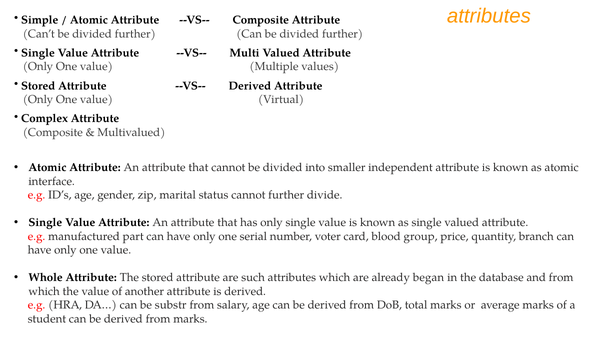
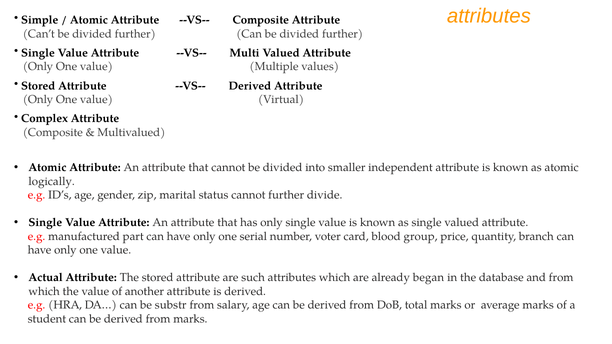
interface: interface -> logically (52, 181)
Whole: Whole -> Actual (46, 278)
